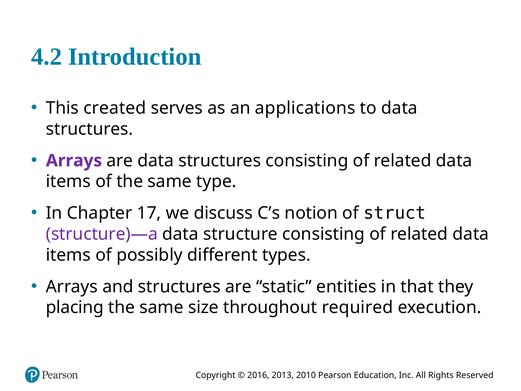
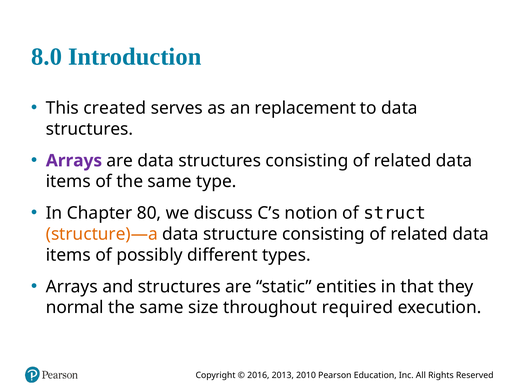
4.2: 4.2 -> 8.0 (47, 57)
applications: applications -> replacement (305, 108)
17: 17 -> 80 (149, 213)
structure)—a colour: purple -> orange (102, 234)
placing: placing -> normal (75, 307)
